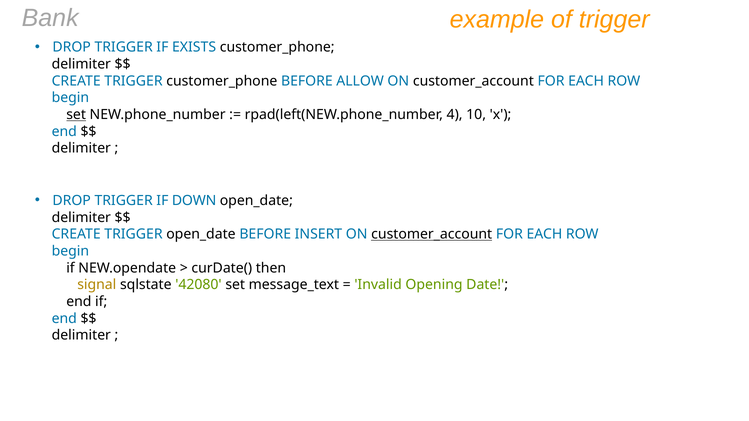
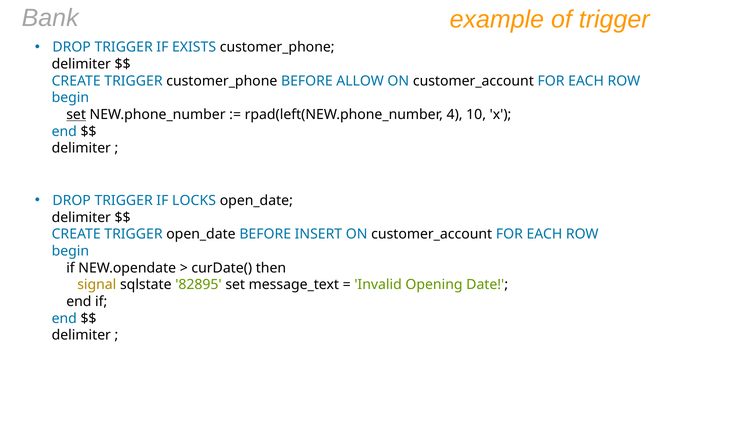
DOWN: DOWN -> LOCKS (194, 201)
customer_account underline: present -> none (432, 234)
42080: 42080 -> 82895 (198, 285)
